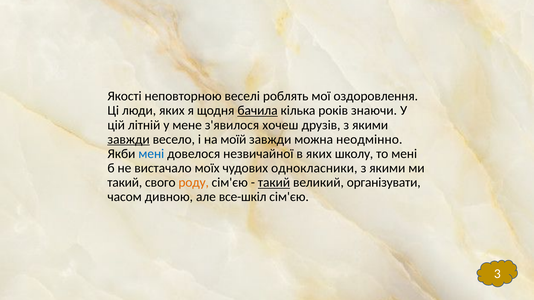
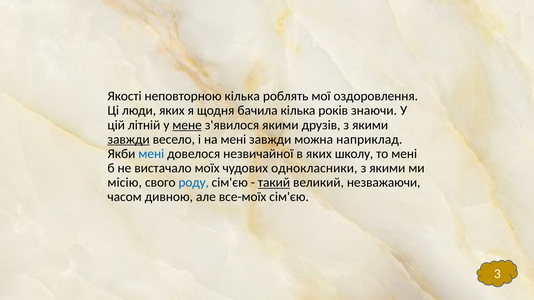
неповторною веселі: веселі -> кілька (242, 96)
бачила underline: present -> none (258, 111)
мене underline: none -> present (187, 125)
з'явилося хочеш: хочеш -> якими (280, 125)
на моїй: моїй -> мені (233, 140)
неодмінно: неодмінно -> наприклад (369, 140)
такий: такий -> місію (125, 183)
роду colour: orange -> blue (194, 183)
організувати: організувати -> незважаючи (384, 183)
все-шкіл: все-шкіл -> все-моїх (243, 197)
